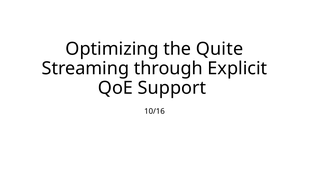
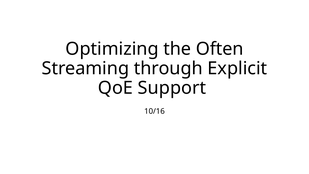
Quite: Quite -> Often (220, 49)
